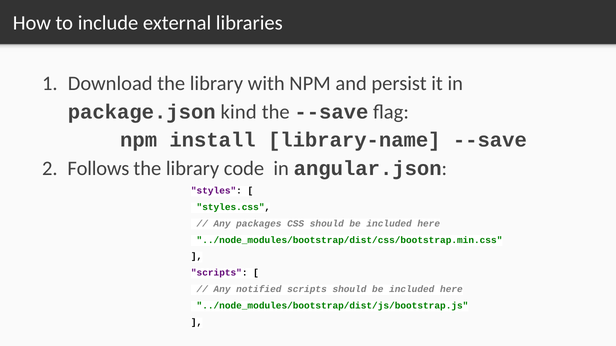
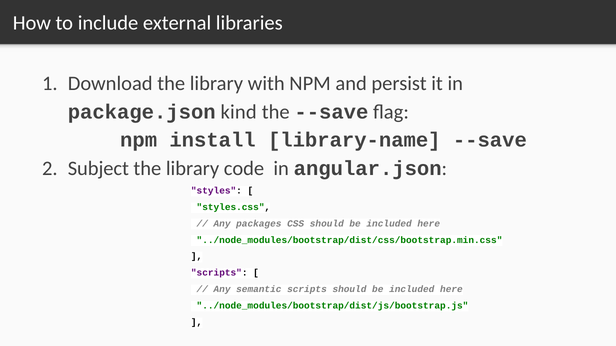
Follows: Follows -> Subject (98, 169)
notified: notified -> semantic (259, 290)
